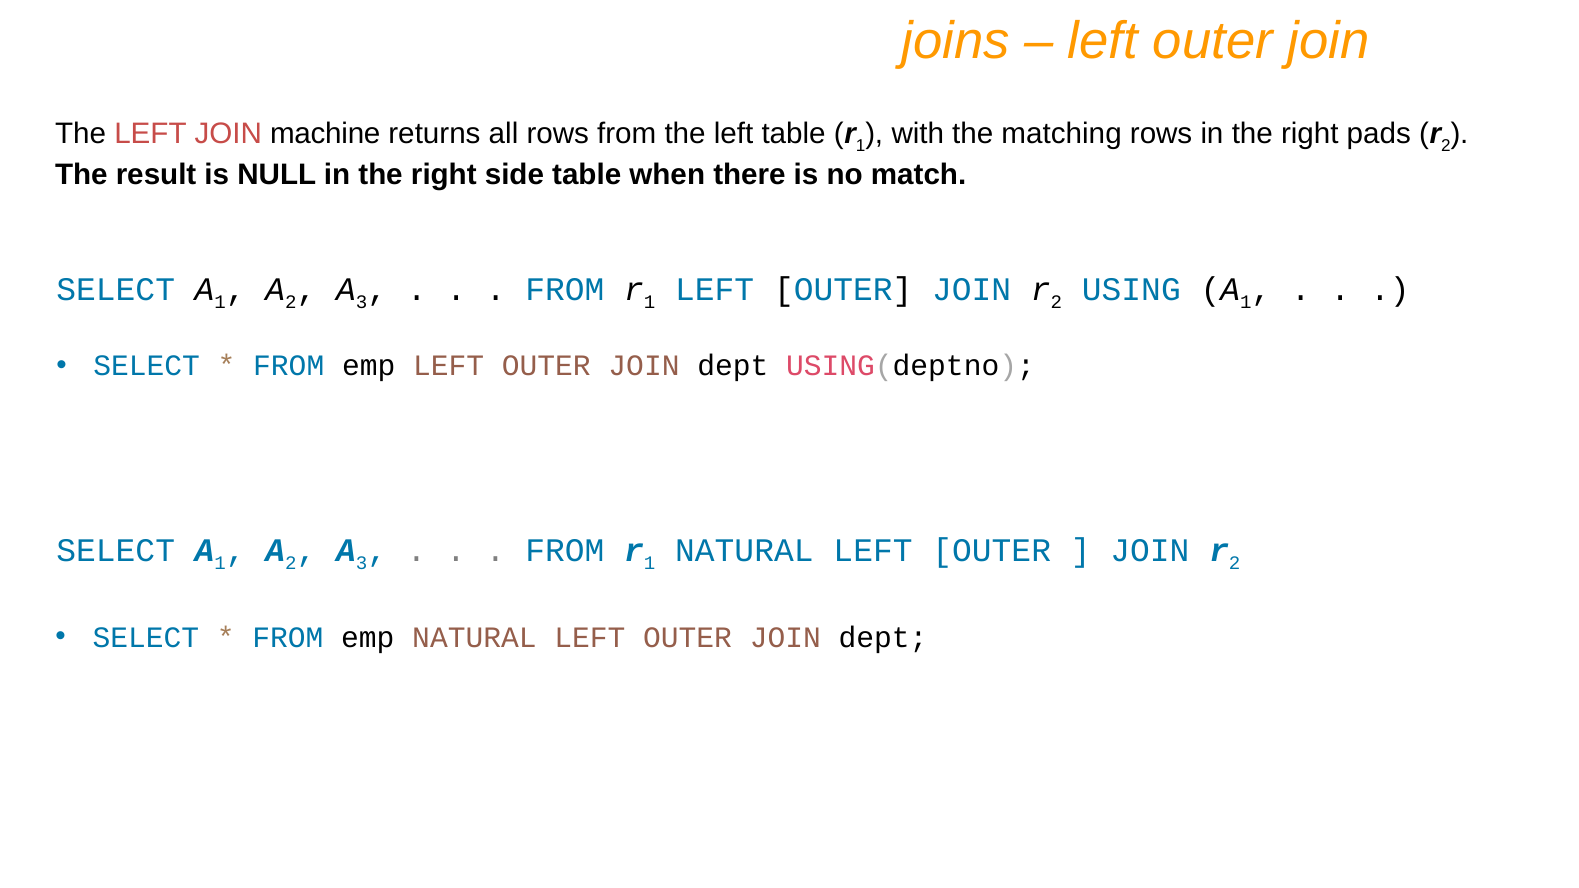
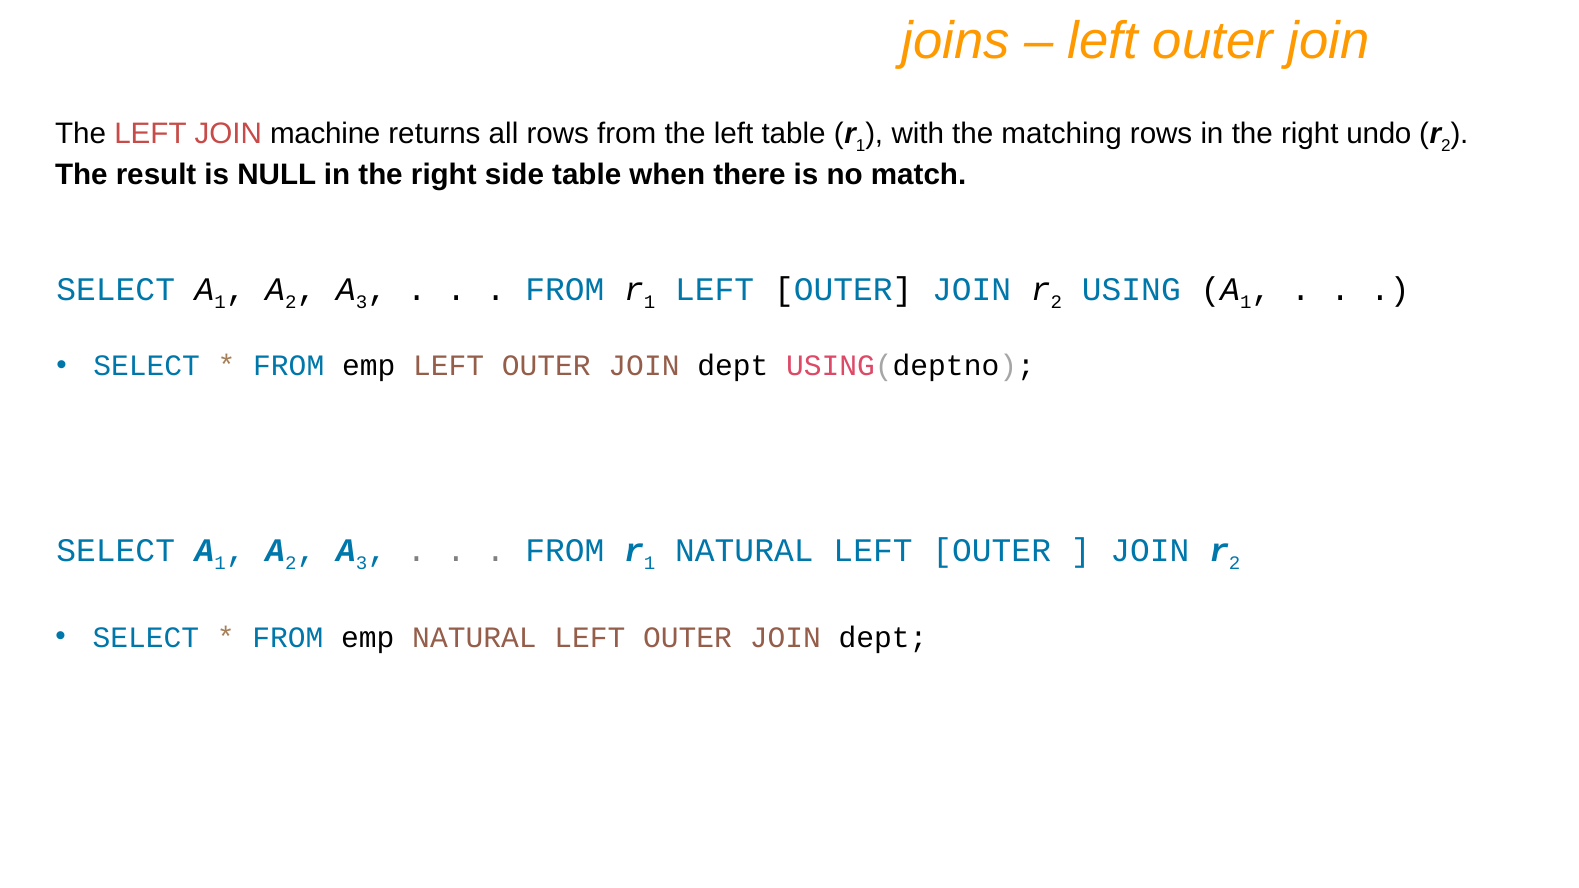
pads: pads -> undo (1379, 134)
